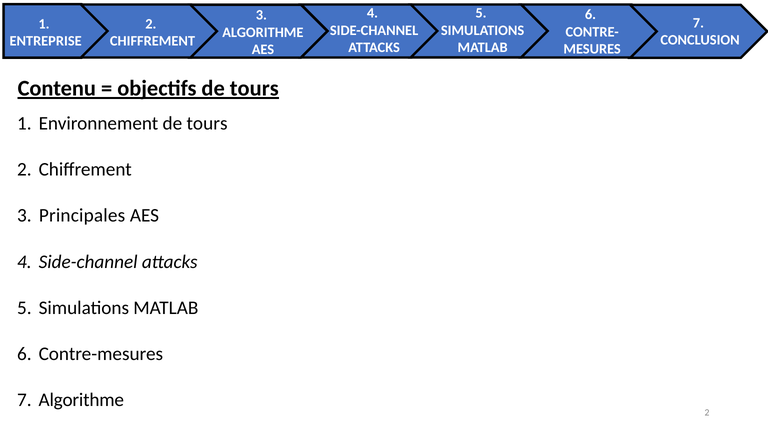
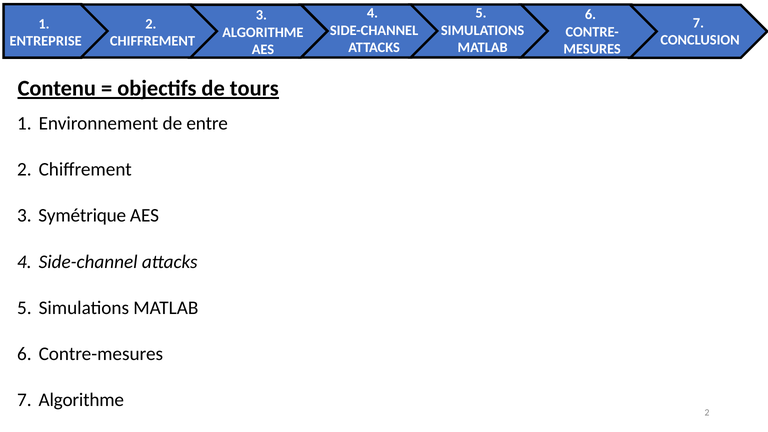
Environnement de tours: tours -> entre (207, 123)
Principales: Principales -> Symétrique (82, 216)
